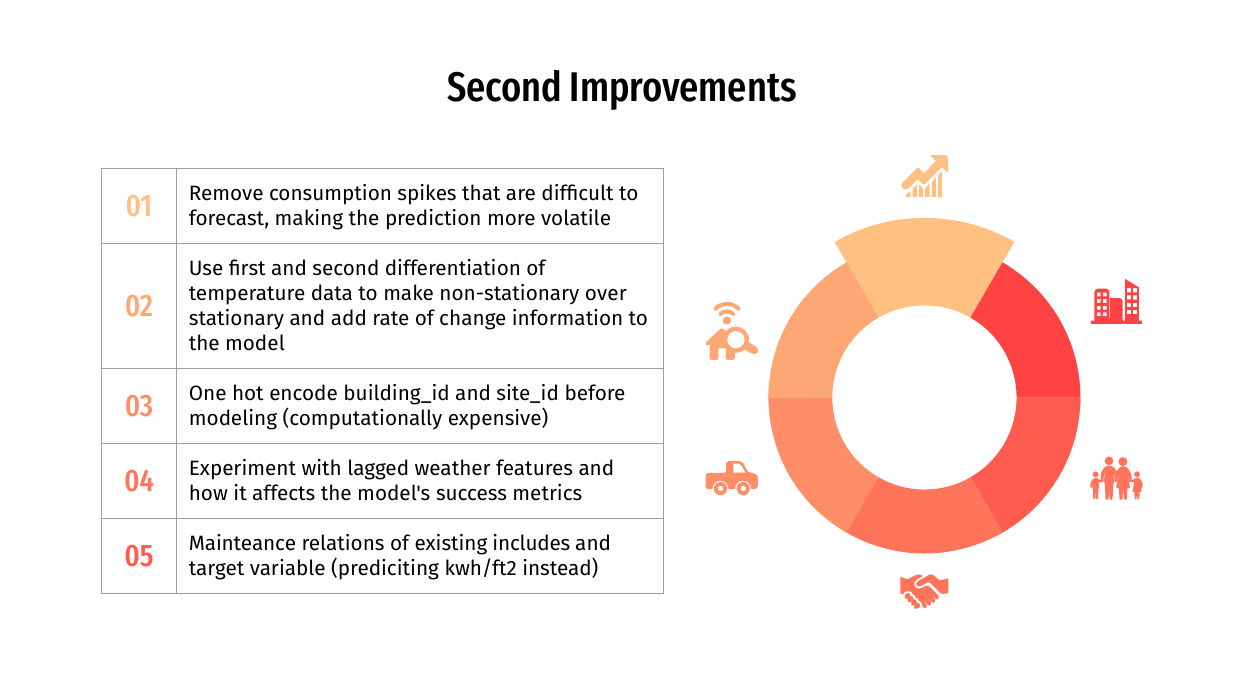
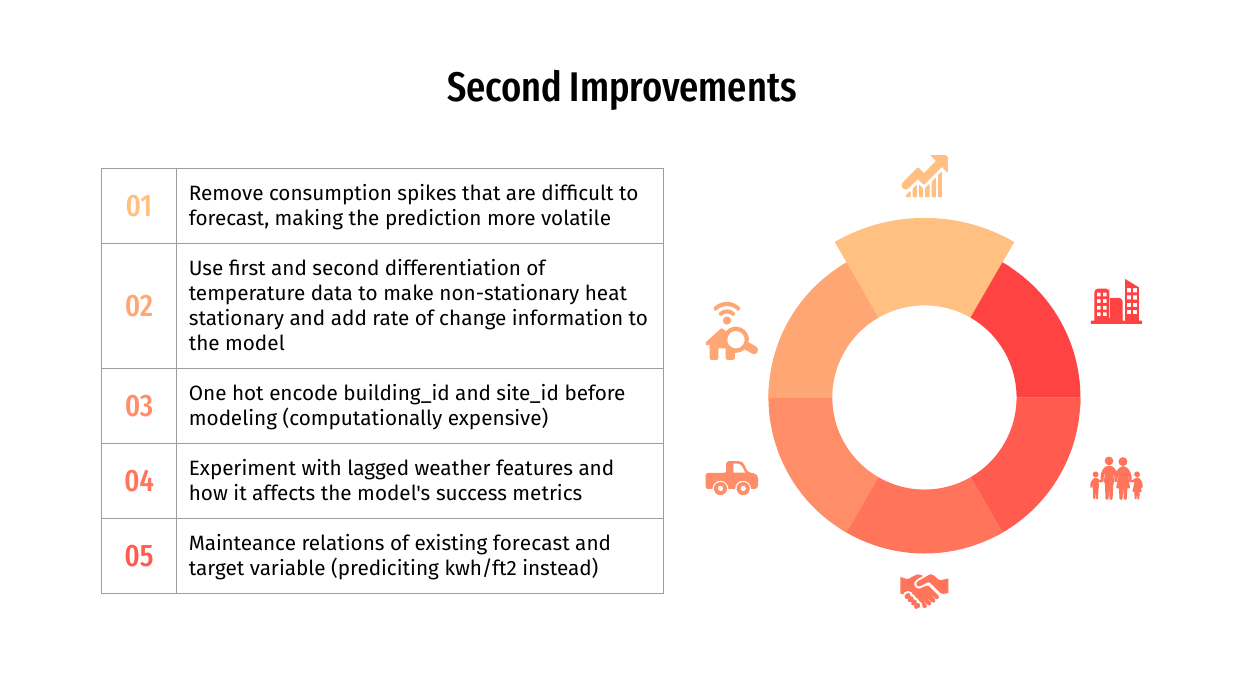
over: over -> heat (606, 294)
existing includes: includes -> forecast (531, 544)
